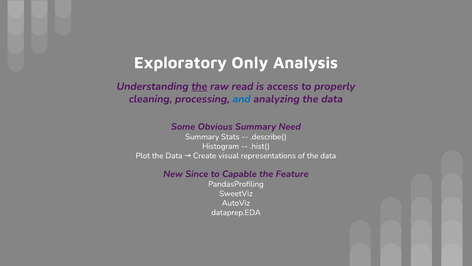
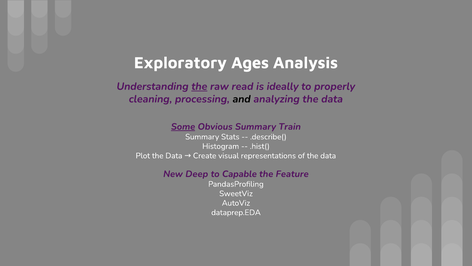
Only: Only -> Ages (250, 63)
access: access -> ideally (283, 86)
and colour: blue -> black (242, 99)
Some underline: none -> present (183, 126)
Need: Need -> Train (290, 126)
Since: Since -> Deep (197, 174)
